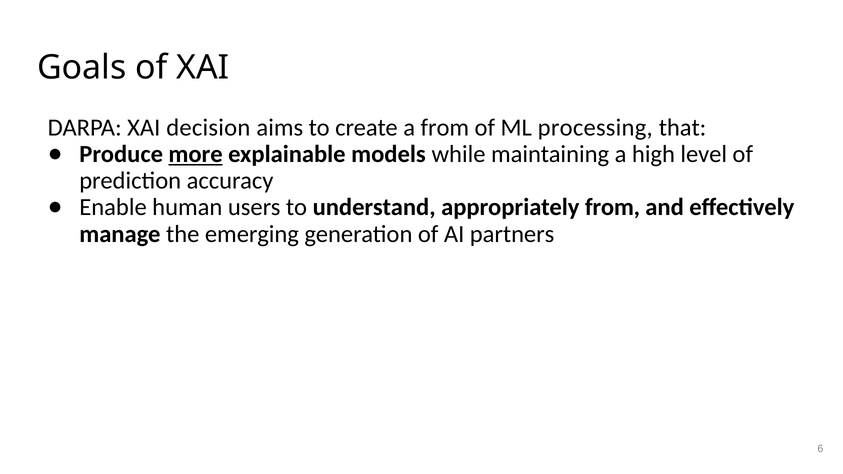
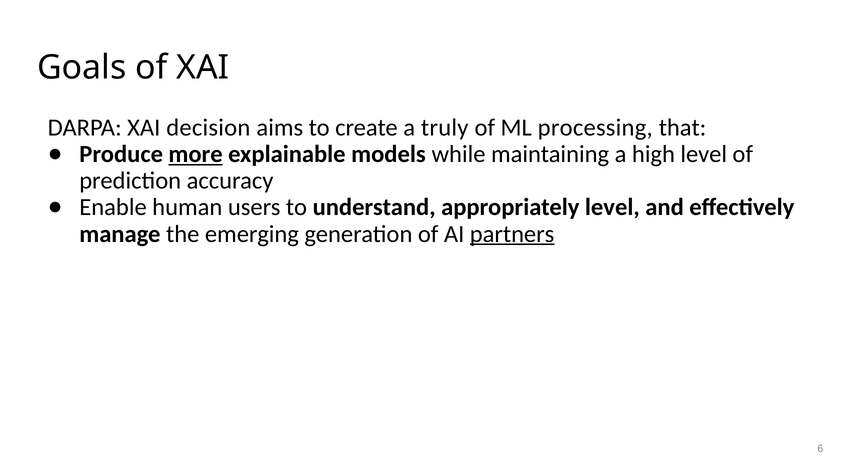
a from: from -> truly (445, 128)
appropriately from: from -> level (612, 207)
partners underline: none -> present (512, 234)
